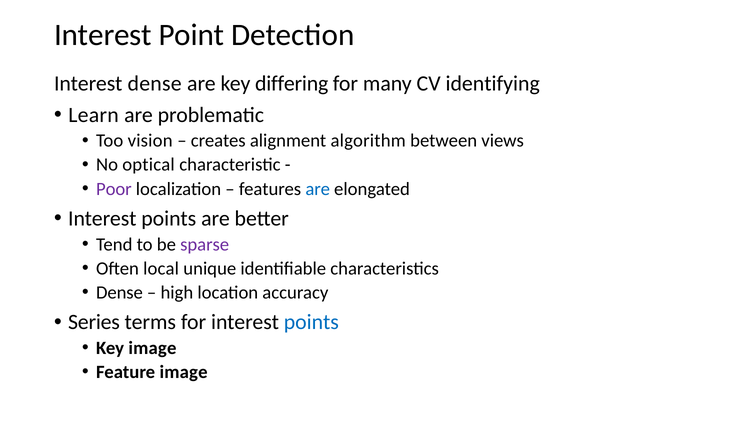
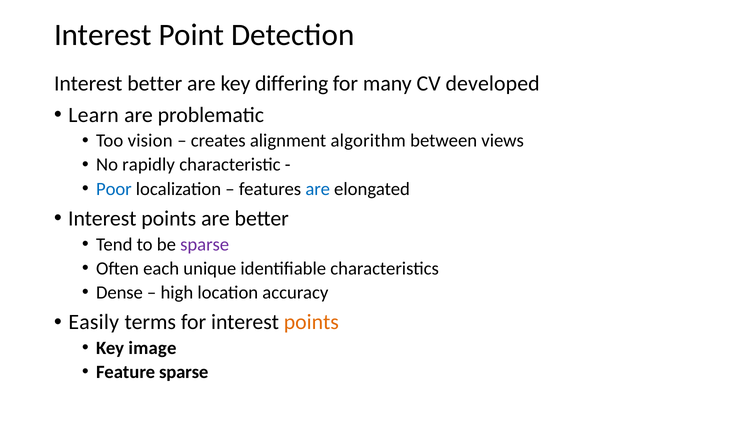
Interest dense: dense -> better (155, 83)
identifying: identifying -> developed (493, 83)
optical: optical -> rapidly (149, 165)
Poor colour: purple -> blue (114, 189)
local: local -> each (161, 268)
Series: Series -> Easily (94, 322)
points colour: blue -> orange (311, 322)
Feature image: image -> sparse (184, 372)
